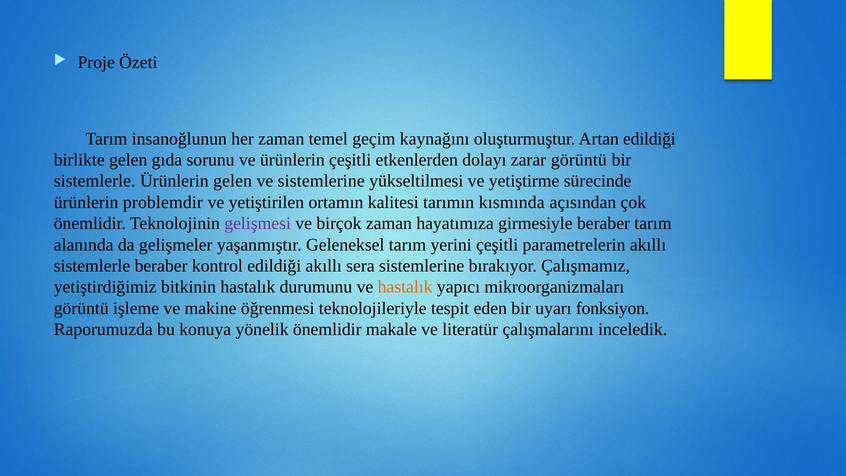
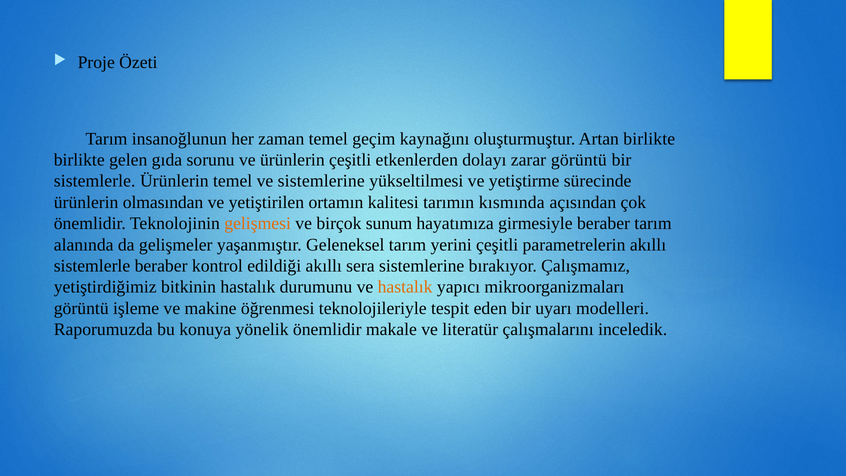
Artan edildiği: edildiği -> birlikte (649, 139)
Ürünlerin gelen: gelen -> temel (233, 181)
problemdir: problemdir -> olmasından (163, 202)
gelişmesi colour: purple -> orange (258, 223)
birçok zaman: zaman -> sunum (389, 223)
fonksiyon: fonksiyon -> modelleri (612, 308)
